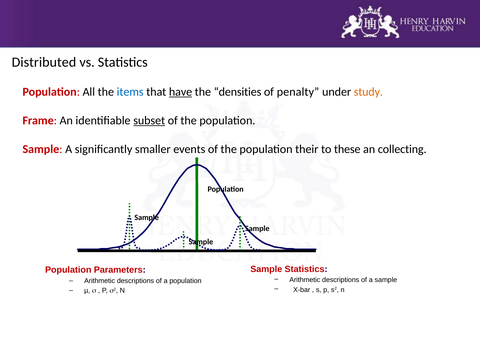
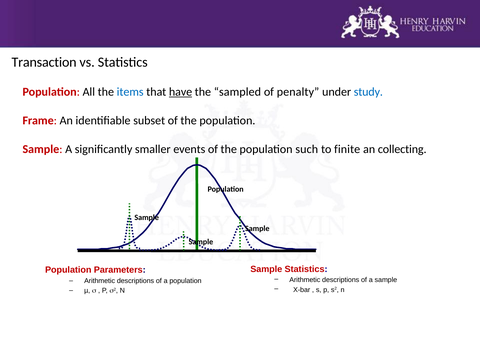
Distributed: Distributed -> Transaction (44, 62)
densities: densities -> sampled (237, 92)
study colour: orange -> blue (368, 92)
subset underline: present -> none (149, 121)
their: their -> such (307, 149)
these: these -> finite (347, 149)
